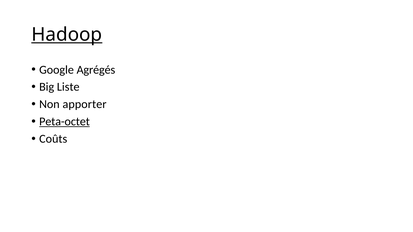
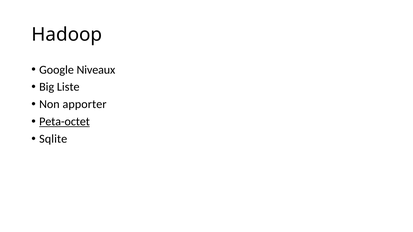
Hadoop underline: present -> none (67, 35)
Agrégés: Agrégés -> Niveaux (96, 70)
Coûts: Coûts -> Sqlite (53, 139)
